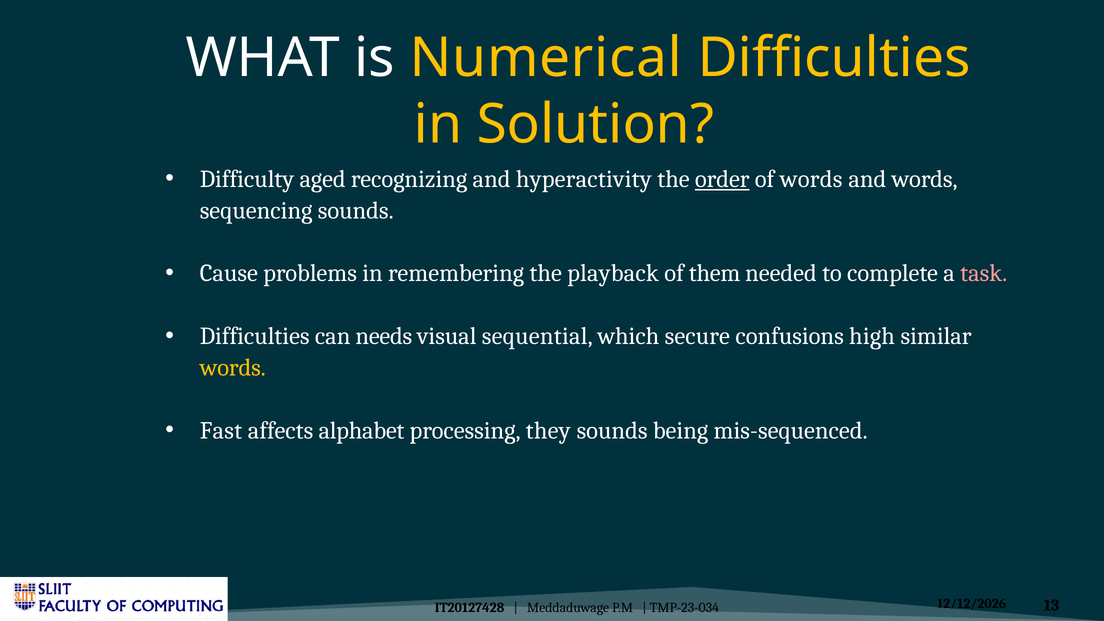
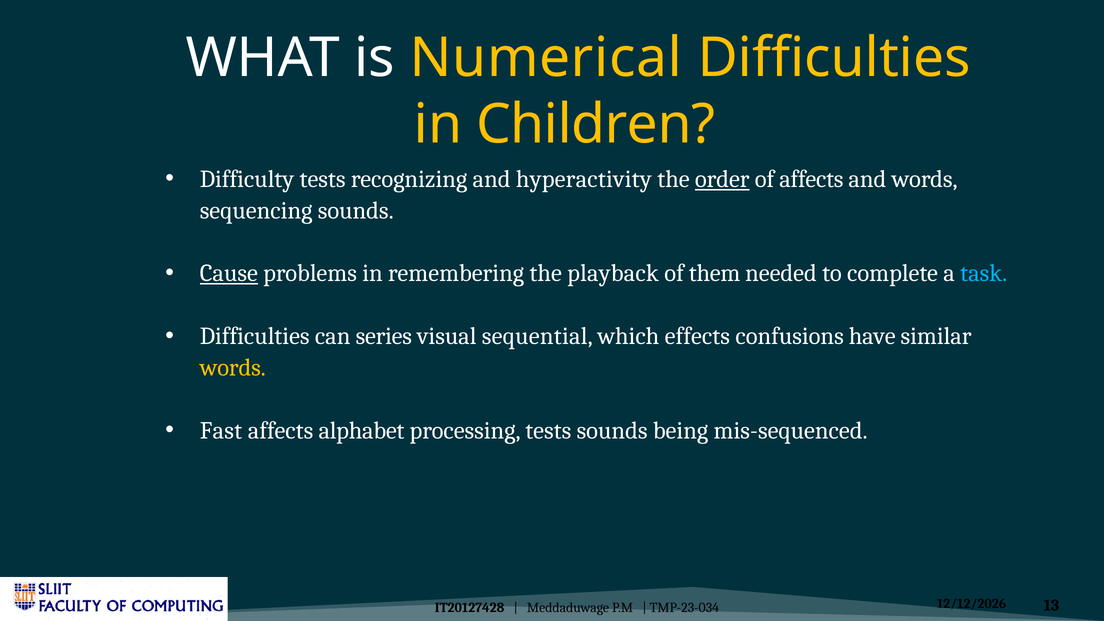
Solution: Solution -> Children (596, 124)
Difficulty aged: aged -> tests (323, 179)
of words: words -> affects (811, 179)
Cause underline: none -> present (229, 273)
task colour: pink -> light blue (984, 273)
needs: needs -> series (384, 336)
secure: secure -> effects (697, 336)
high: high -> have (872, 336)
processing they: they -> tests (548, 431)
